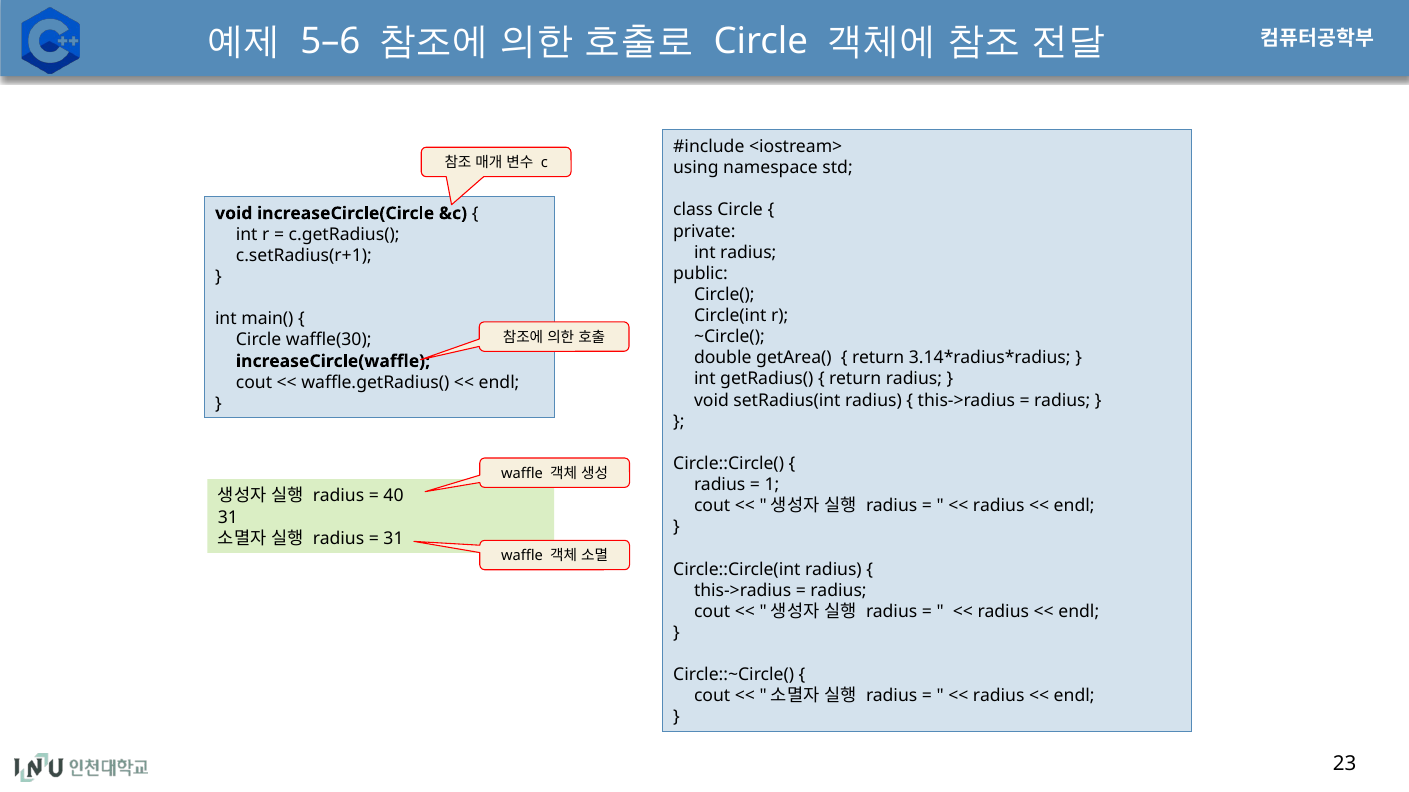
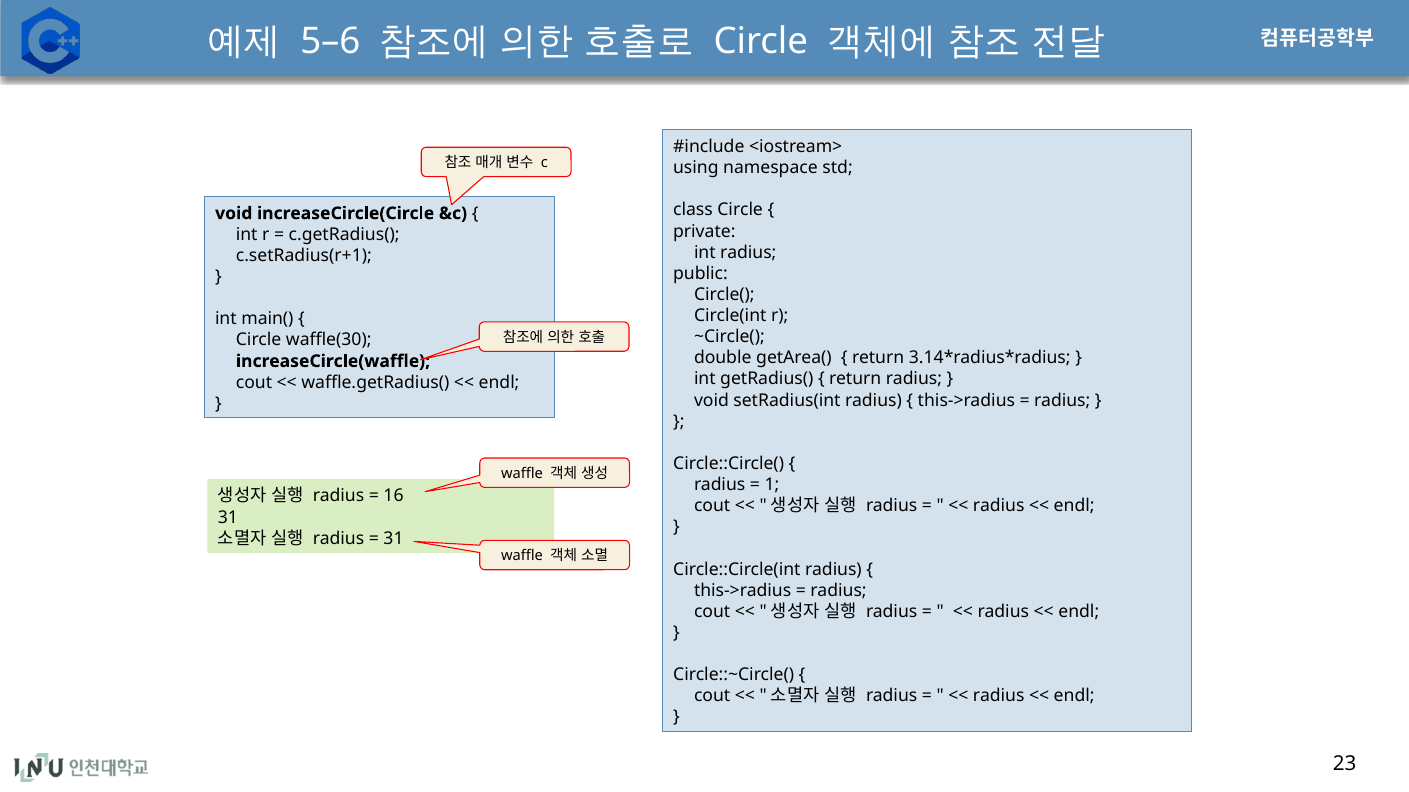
40: 40 -> 16 (394, 496)
